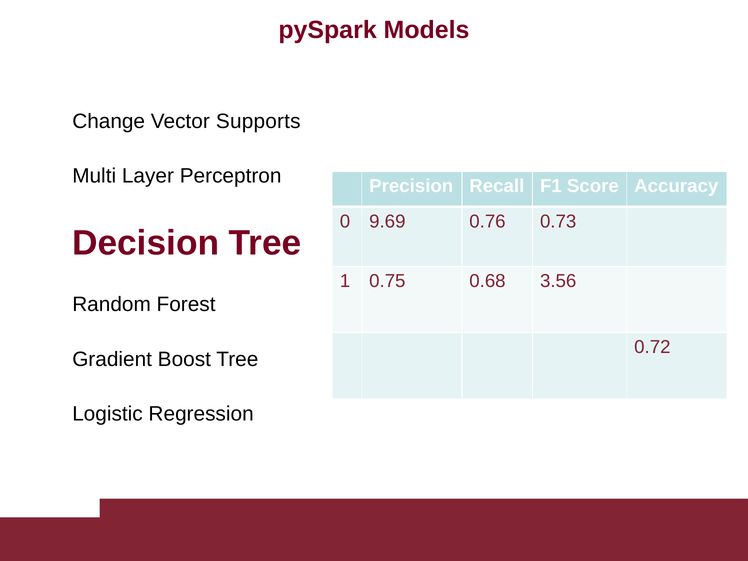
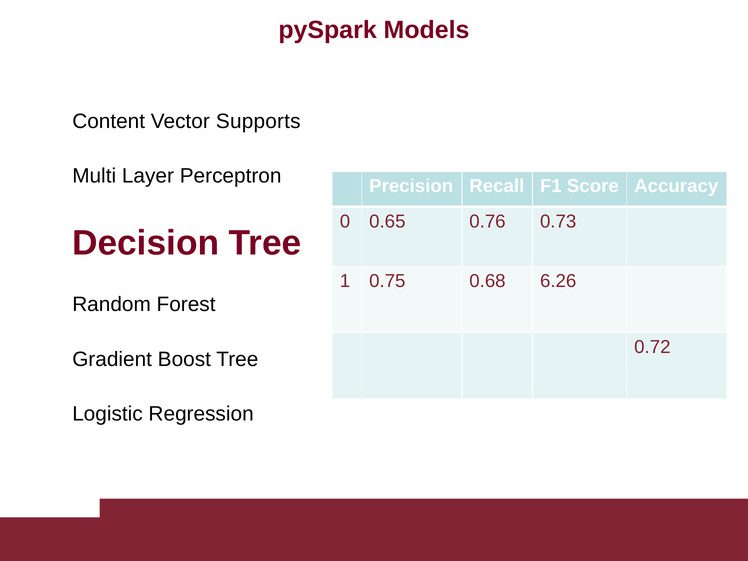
Change: Change -> Content (109, 121)
9.69: 9.69 -> 0.65 (387, 221)
3.56: 3.56 -> 6.26 (558, 281)
